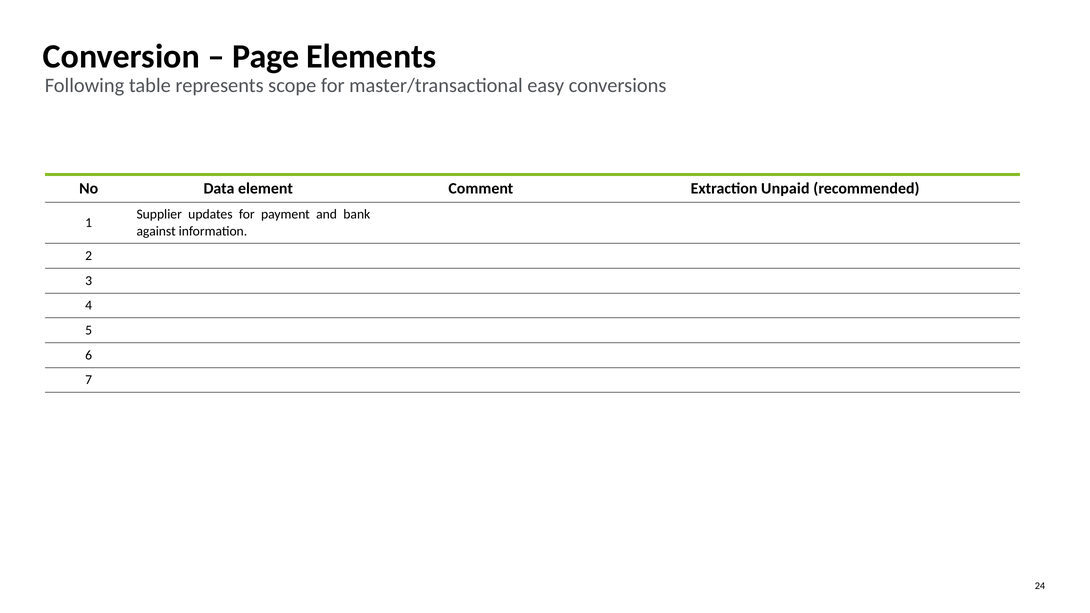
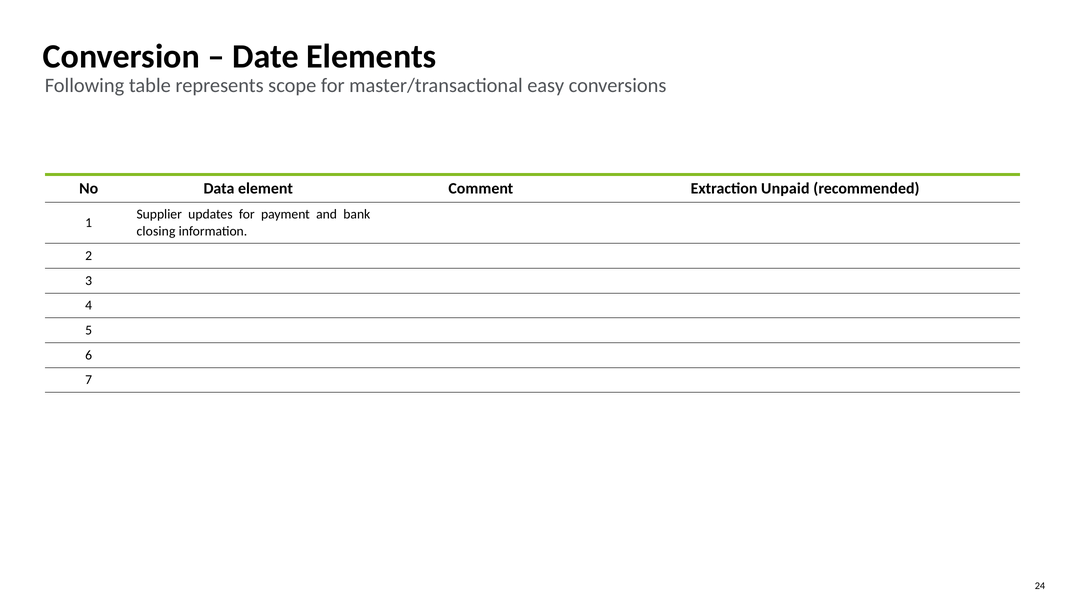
Page: Page -> Date (266, 57)
against: against -> closing (156, 231)
